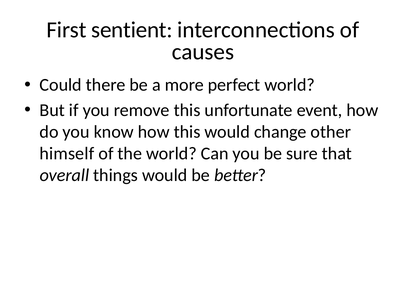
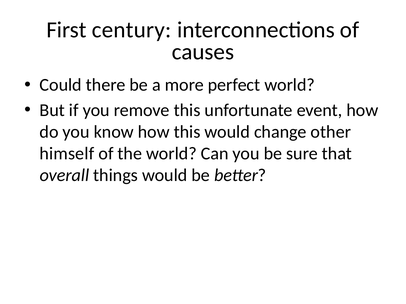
sentient: sentient -> century (132, 30)
